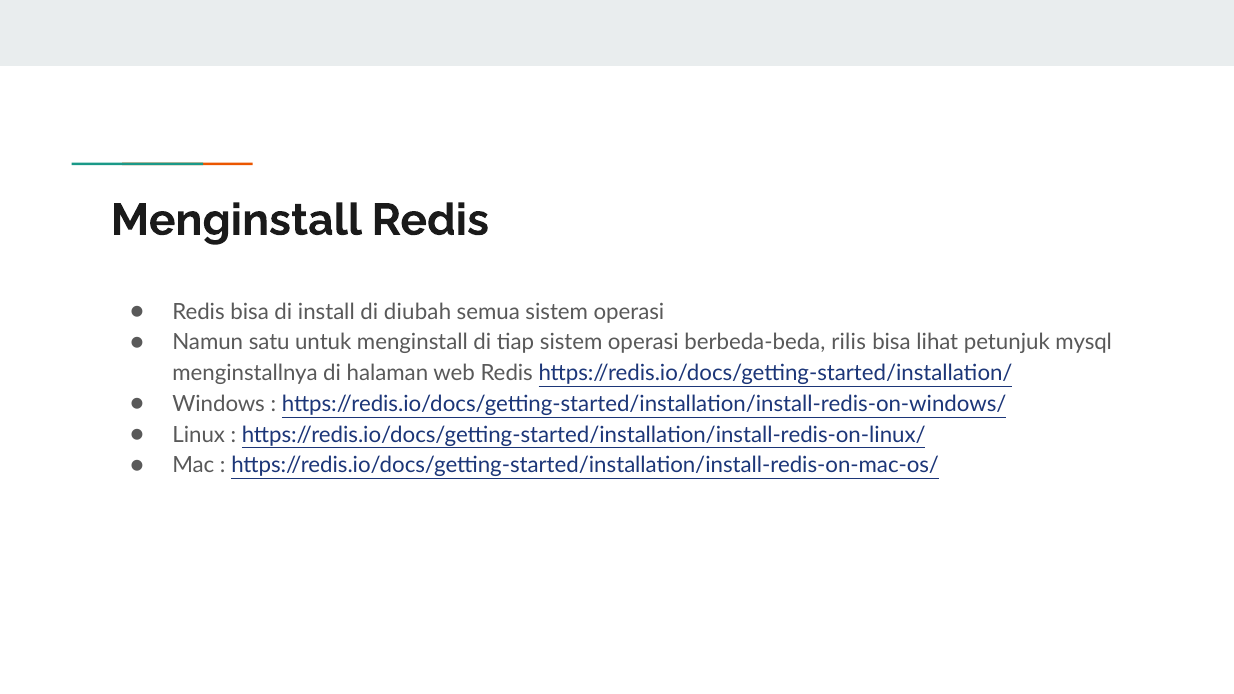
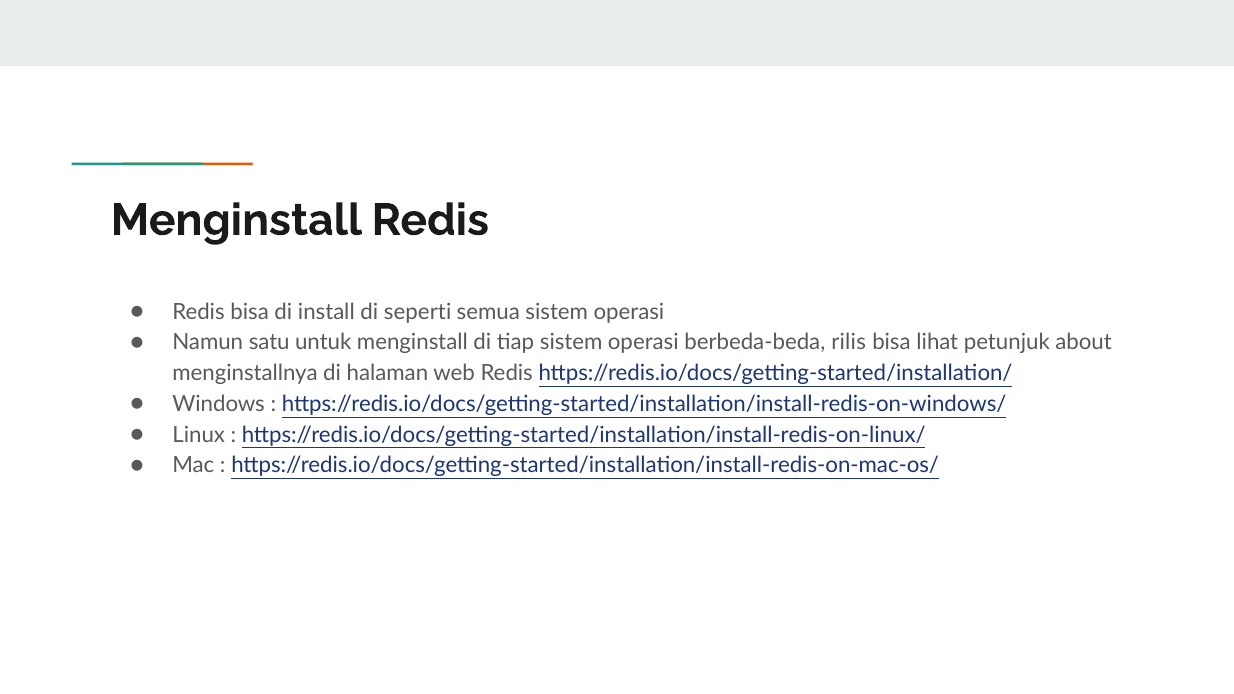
diubah: diubah -> seperti (418, 312)
mysql: mysql -> about (1084, 343)
